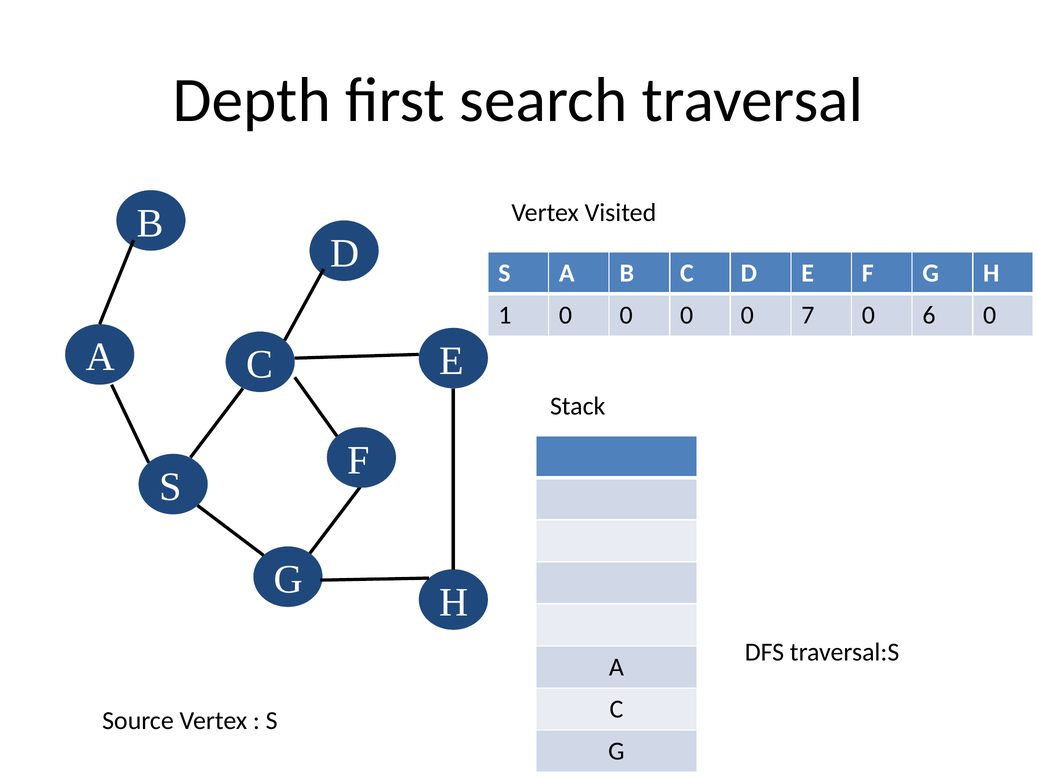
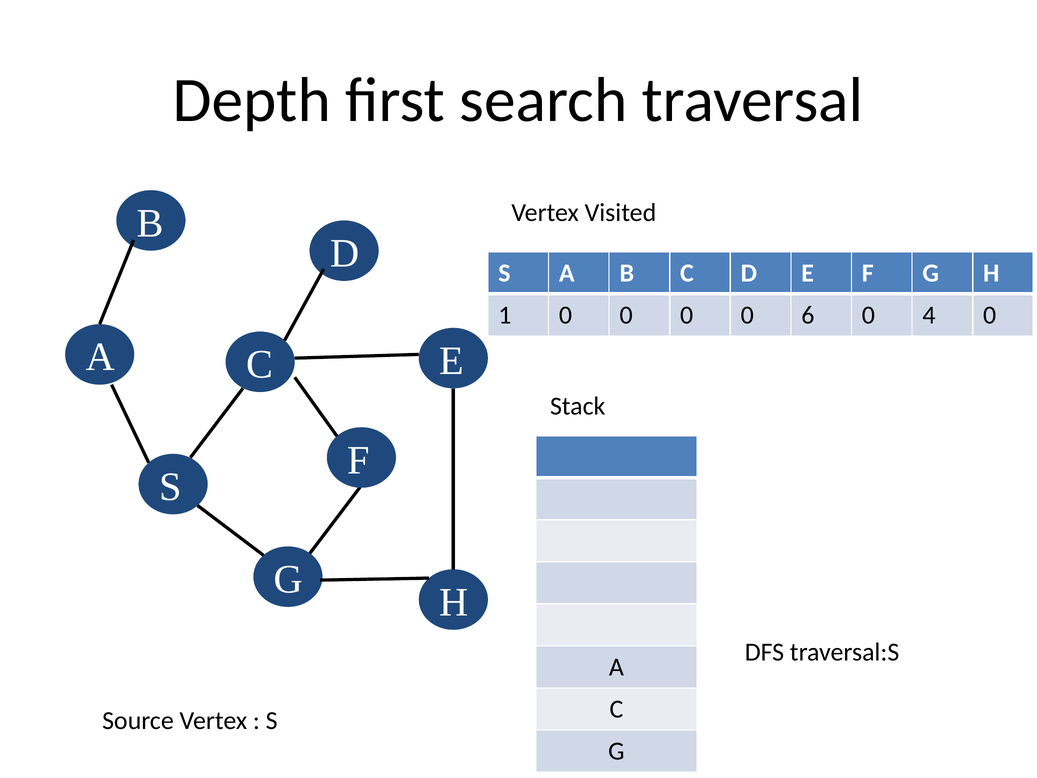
7: 7 -> 6 (808, 315)
6: 6 -> 4 (929, 315)
